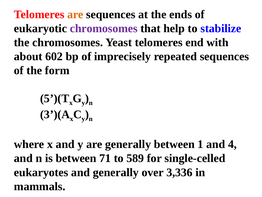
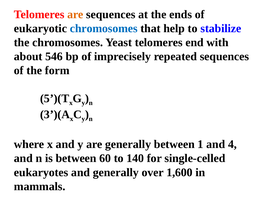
chromosomes colour: purple -> blue (104, 28)
602: 602 -> 546 (54, 56)
71: 71 -> 60 (105, 158)
589: 589 -> 140 (135, 158)
3,336: 3,336 -> 1,600 (180, 172)
